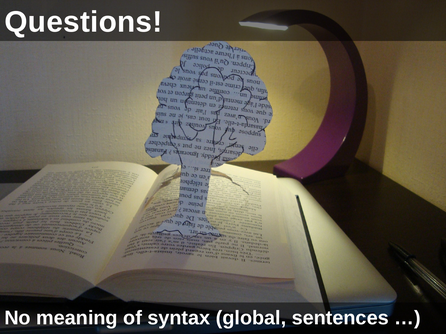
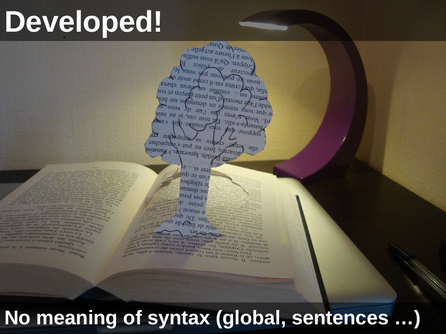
Questions: Questions -> Developed (84, 22)
